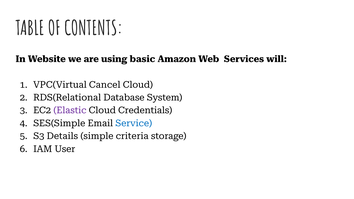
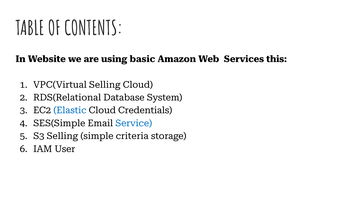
will: will -> this (277, 59)
VPC(Virtual Cancel: Cancel -> Selling (105, 85)
Elastic colour: purple -> blue (70, 110)
S3 Details: Details -> Selling (62, 136)
